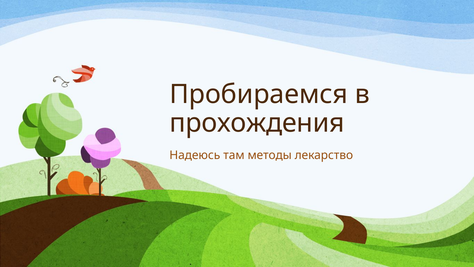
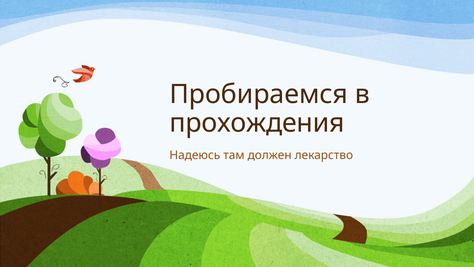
методы: методы -> должен (270, 155)
